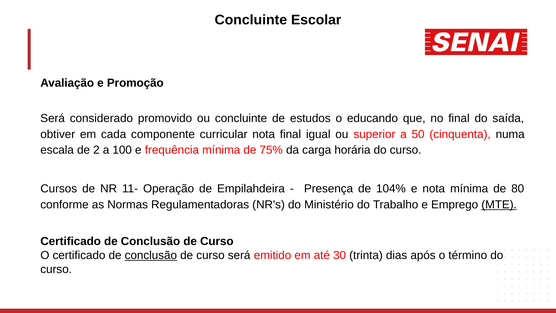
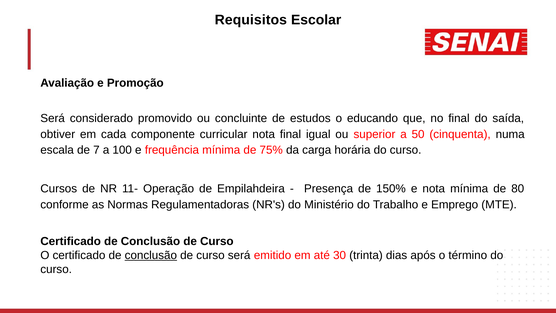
Concluinte: Concluinte -> Requisitos (251, 20)
2: 2 -> 7 (96, 150)
104%: 104% -> 150% (391, 189)
MTE underline: present -> none (499, 205)
